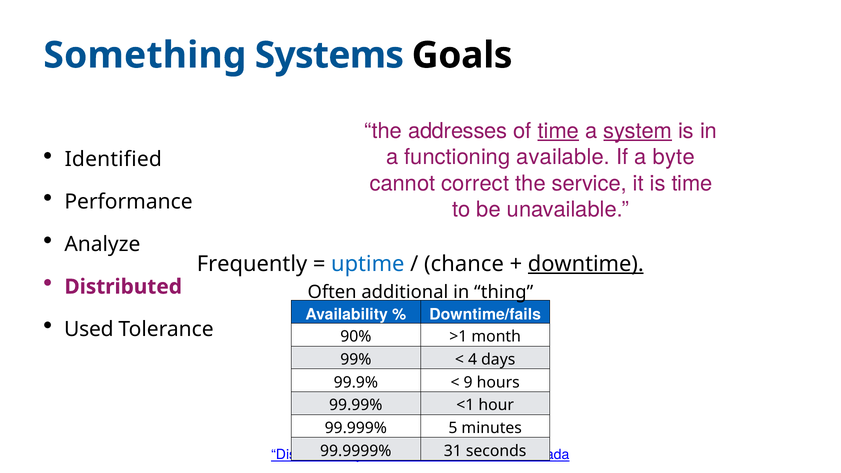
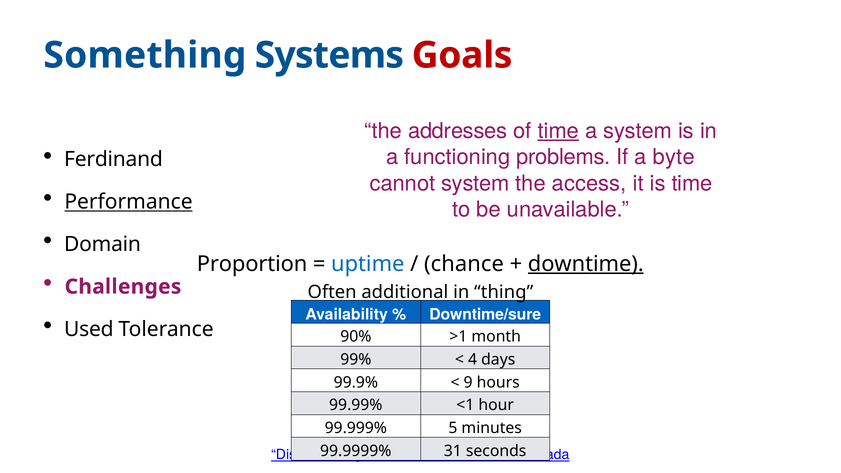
Goals colour: black -> red (462, 55)
system underline: present -> none (638, 131)
Identified: Identified -> Ferdinand (113, 160)
available: available -> problems (563, 157)
cannot correct: correct -> system (475, 183)
service: service -> access (589, 183)
Performance underline: none -> present (128, 202)
Analyze: Analyze -> Domain (102, 244)
Frequently: Frequently -> Proportion (252, 264)
Distributed: Distributed -> Challenges (123, 287)
Downtime/fails: Downtime/fails -> Downtime/sure (485, 315)
